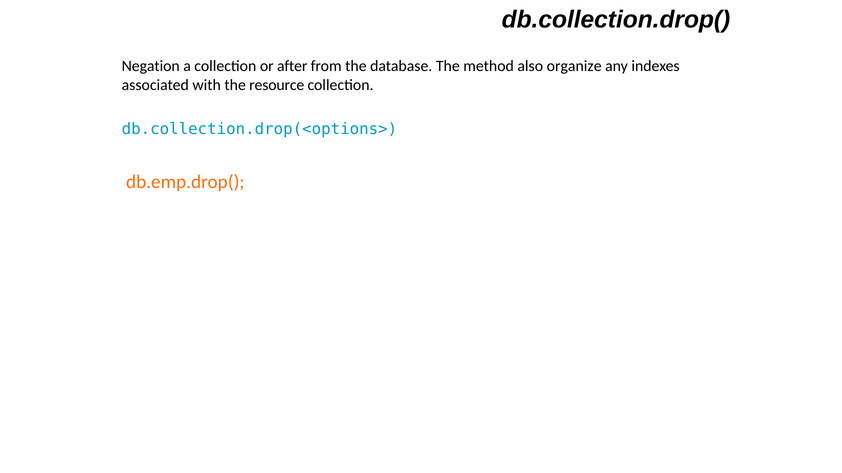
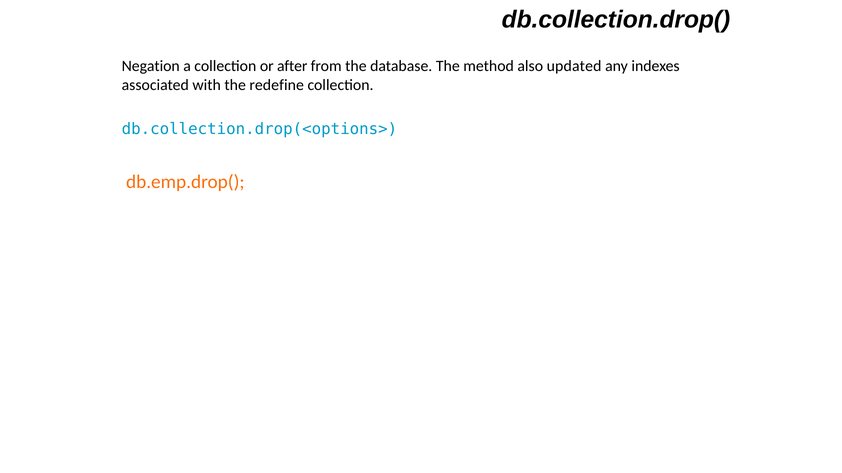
organize: organize -> updated (574, 66)
resource: resource -> redefine (277, 85)
